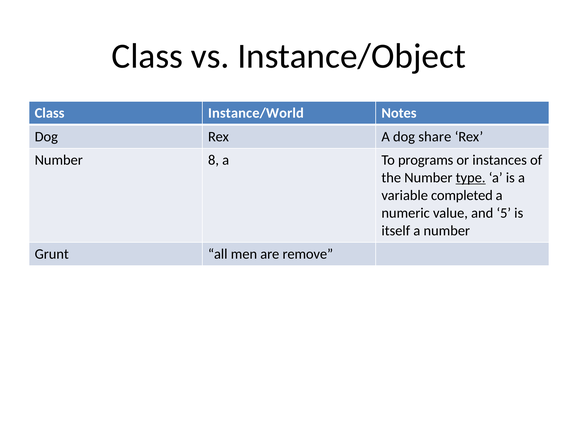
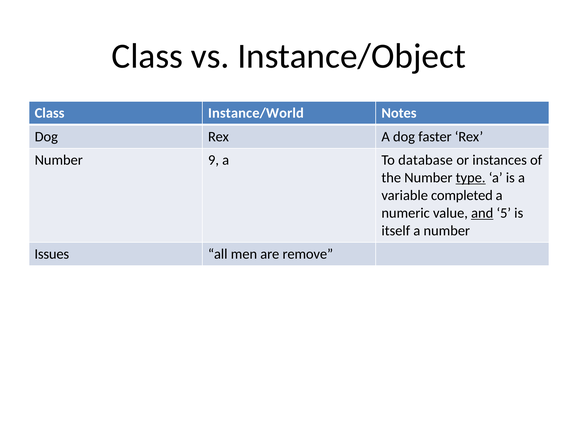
share: share -> faster (435, 136)
8: 8 -> 9 (214, 160)
programs: programs -> database (426, 160)
and underline: none -> present (482, 213)
Grunt: Grunt -> Issues (52, 254)
